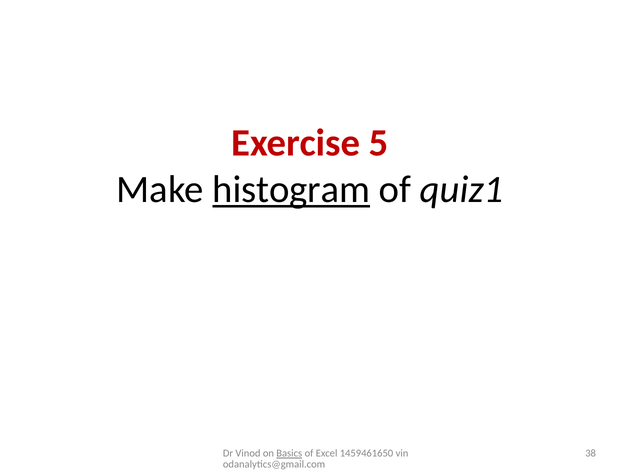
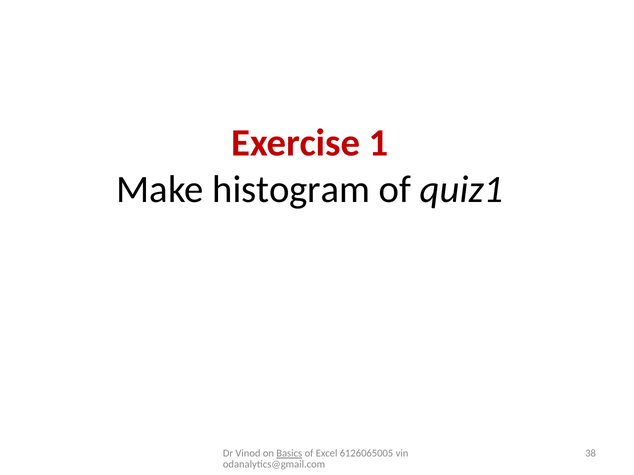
5: 5 -> 1 (379, 143)
histogram underline: present -> none (291, 190)
1459461650: 1459461650 -> 6126065005 (366, 454)
